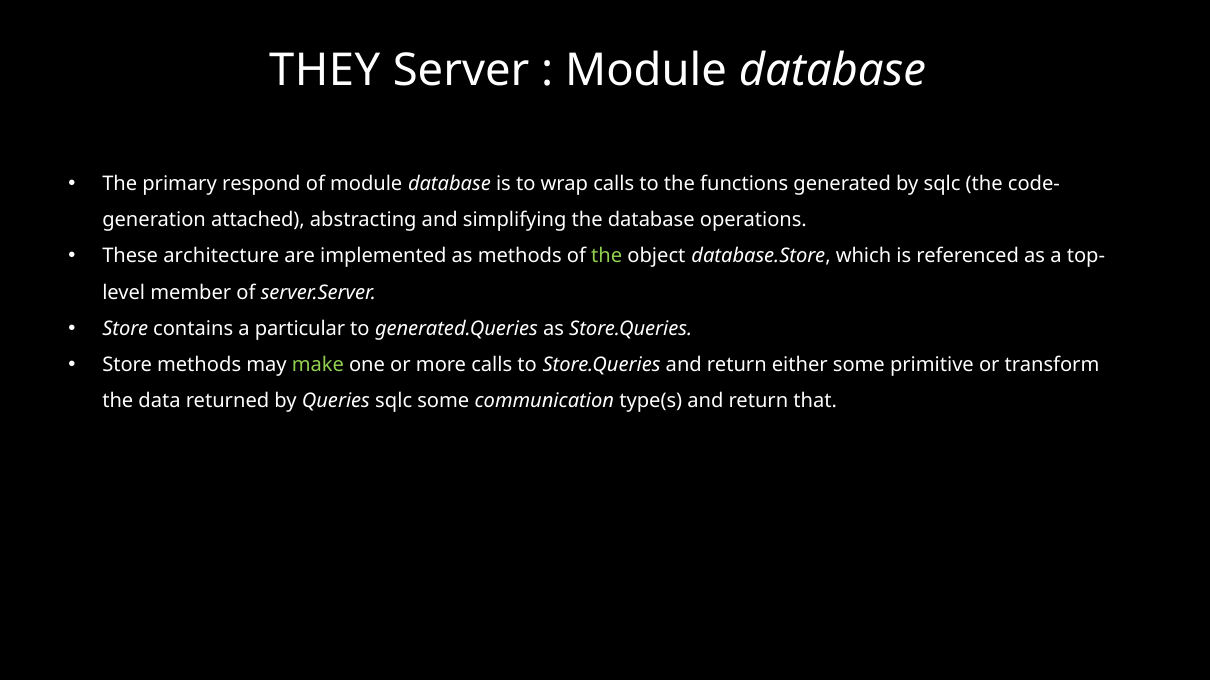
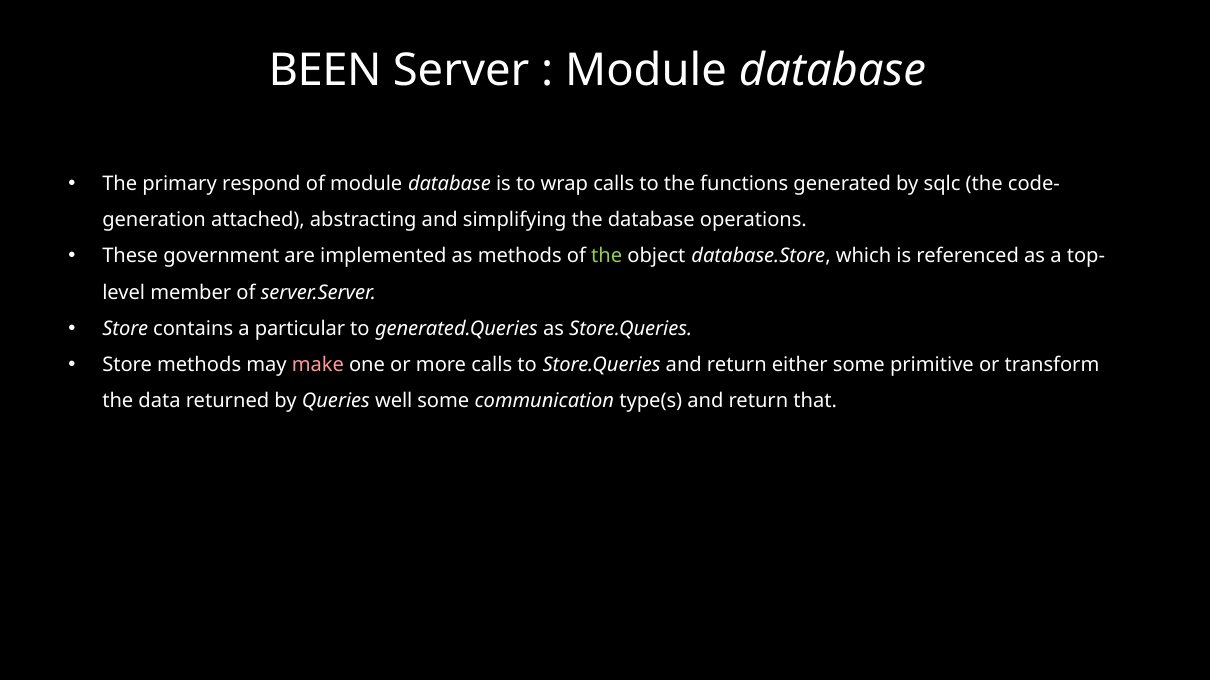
THEY: THEY -> BEEN (325, 70)
architecture: architecture -> government (221, 256)
make colour: light green -> pink (318, 365)
Queries sqlc: sqlc -> well (394, 401)
